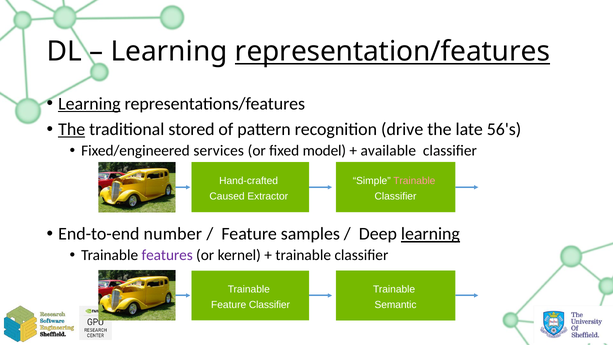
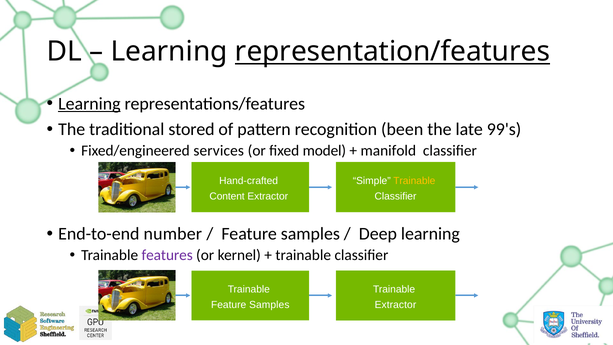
The underline: present -> none (72, 129)
drive: drive -> been (402, 129)
56's: 56's -> 99's (504, 129)
available: available -> manifold (388, 150)
Trainable colour: pink -> yellow (414, 181)
Caused: Caused -> Content (227, 196)
learning underline: present -> none (430, 234)
Classifier: Classifier -> Samples (269, 305)
Semantic: Semantic -> Extractor (395, 305)
